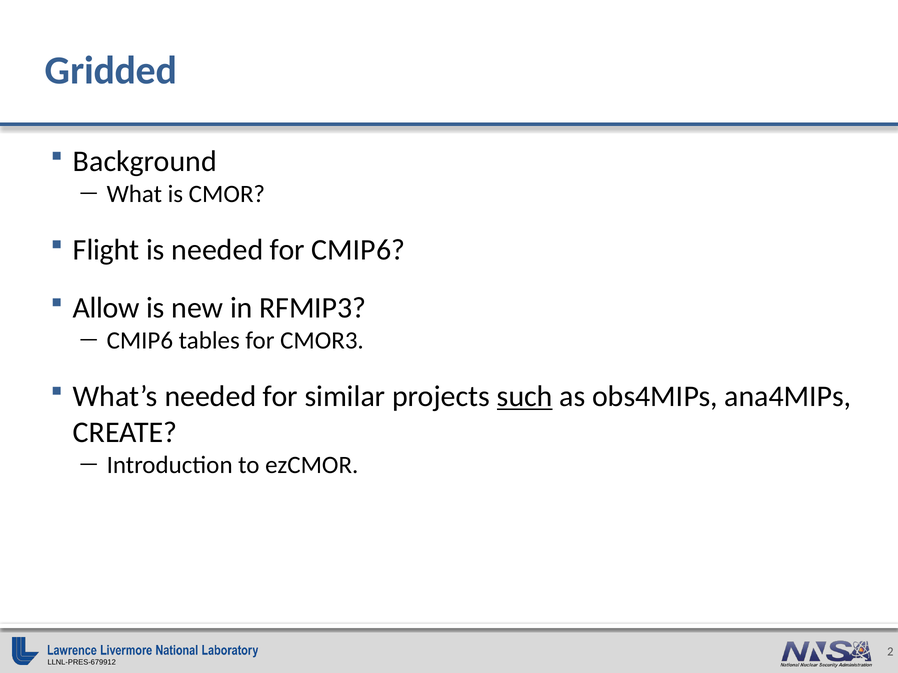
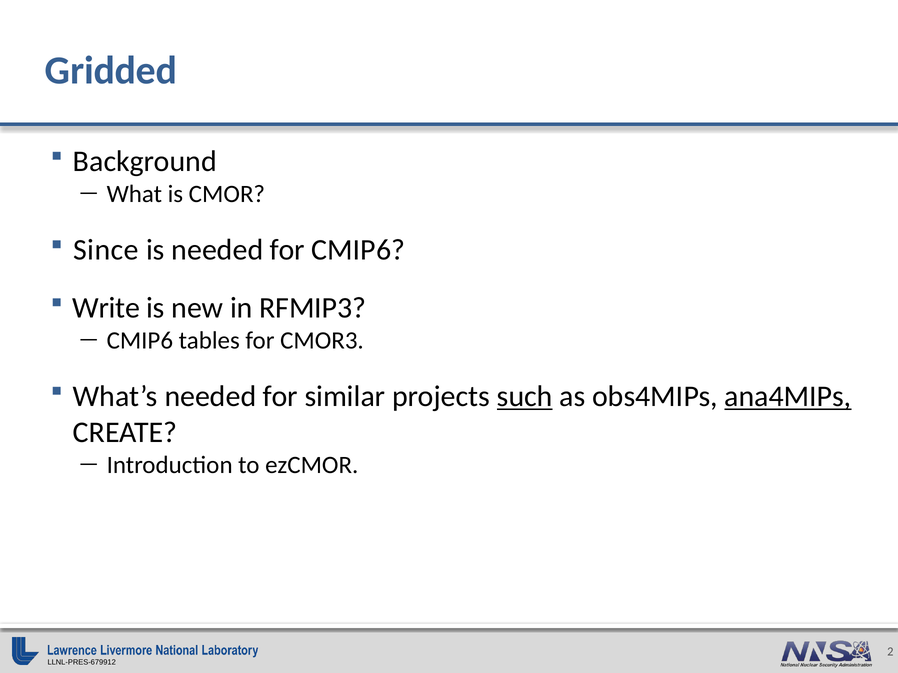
Flight: Flight -> Since (106, 250)
Allow: Allow -> Write (106, 308)
ana4MIPs underline: none -> present (788, 397)
